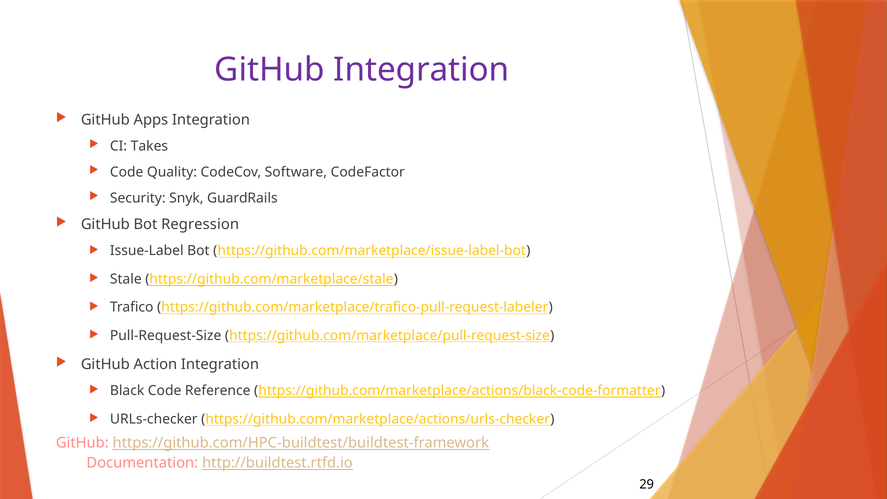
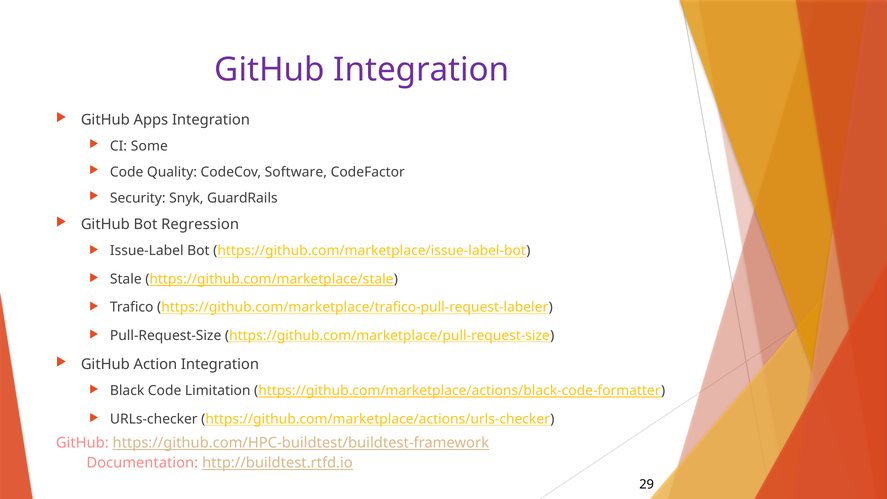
Takes: Takes -> Some (149, 146)
Reference: Reference -> Limitation (218, 391)
